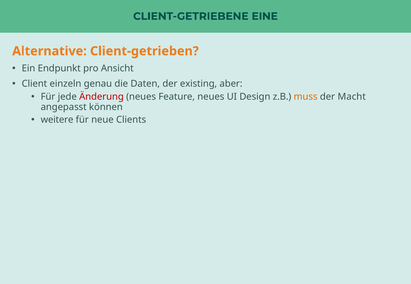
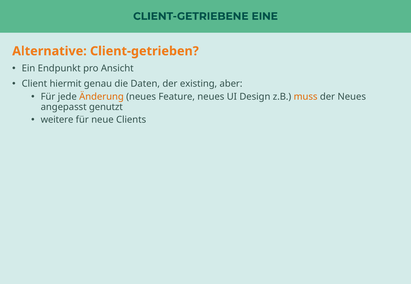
einzeln: einzeln -> hiermit (66, 84)
Änderung colour: red -> orange (101, 97)
der Macht: Macht -> Neues (352, 97)
können: können -> genutzt (106, 107)
